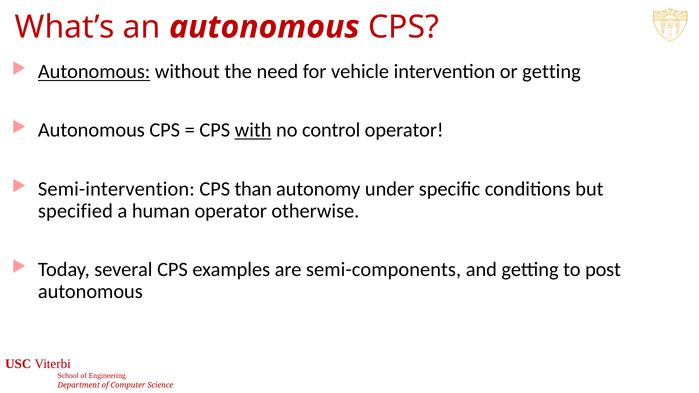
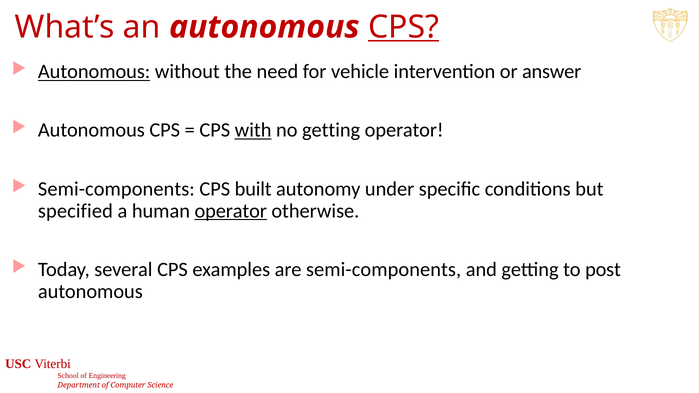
CPS underline: none -> present (404, 27)
or getting: getting -> answer (552, 72)
no control: control -> getting (331, 130)
Semi-intervention: Semi-intervention -> Semi-components (116, 189)
than: than -> built (253, 189)
operator underline: none -> present (231, 211)
